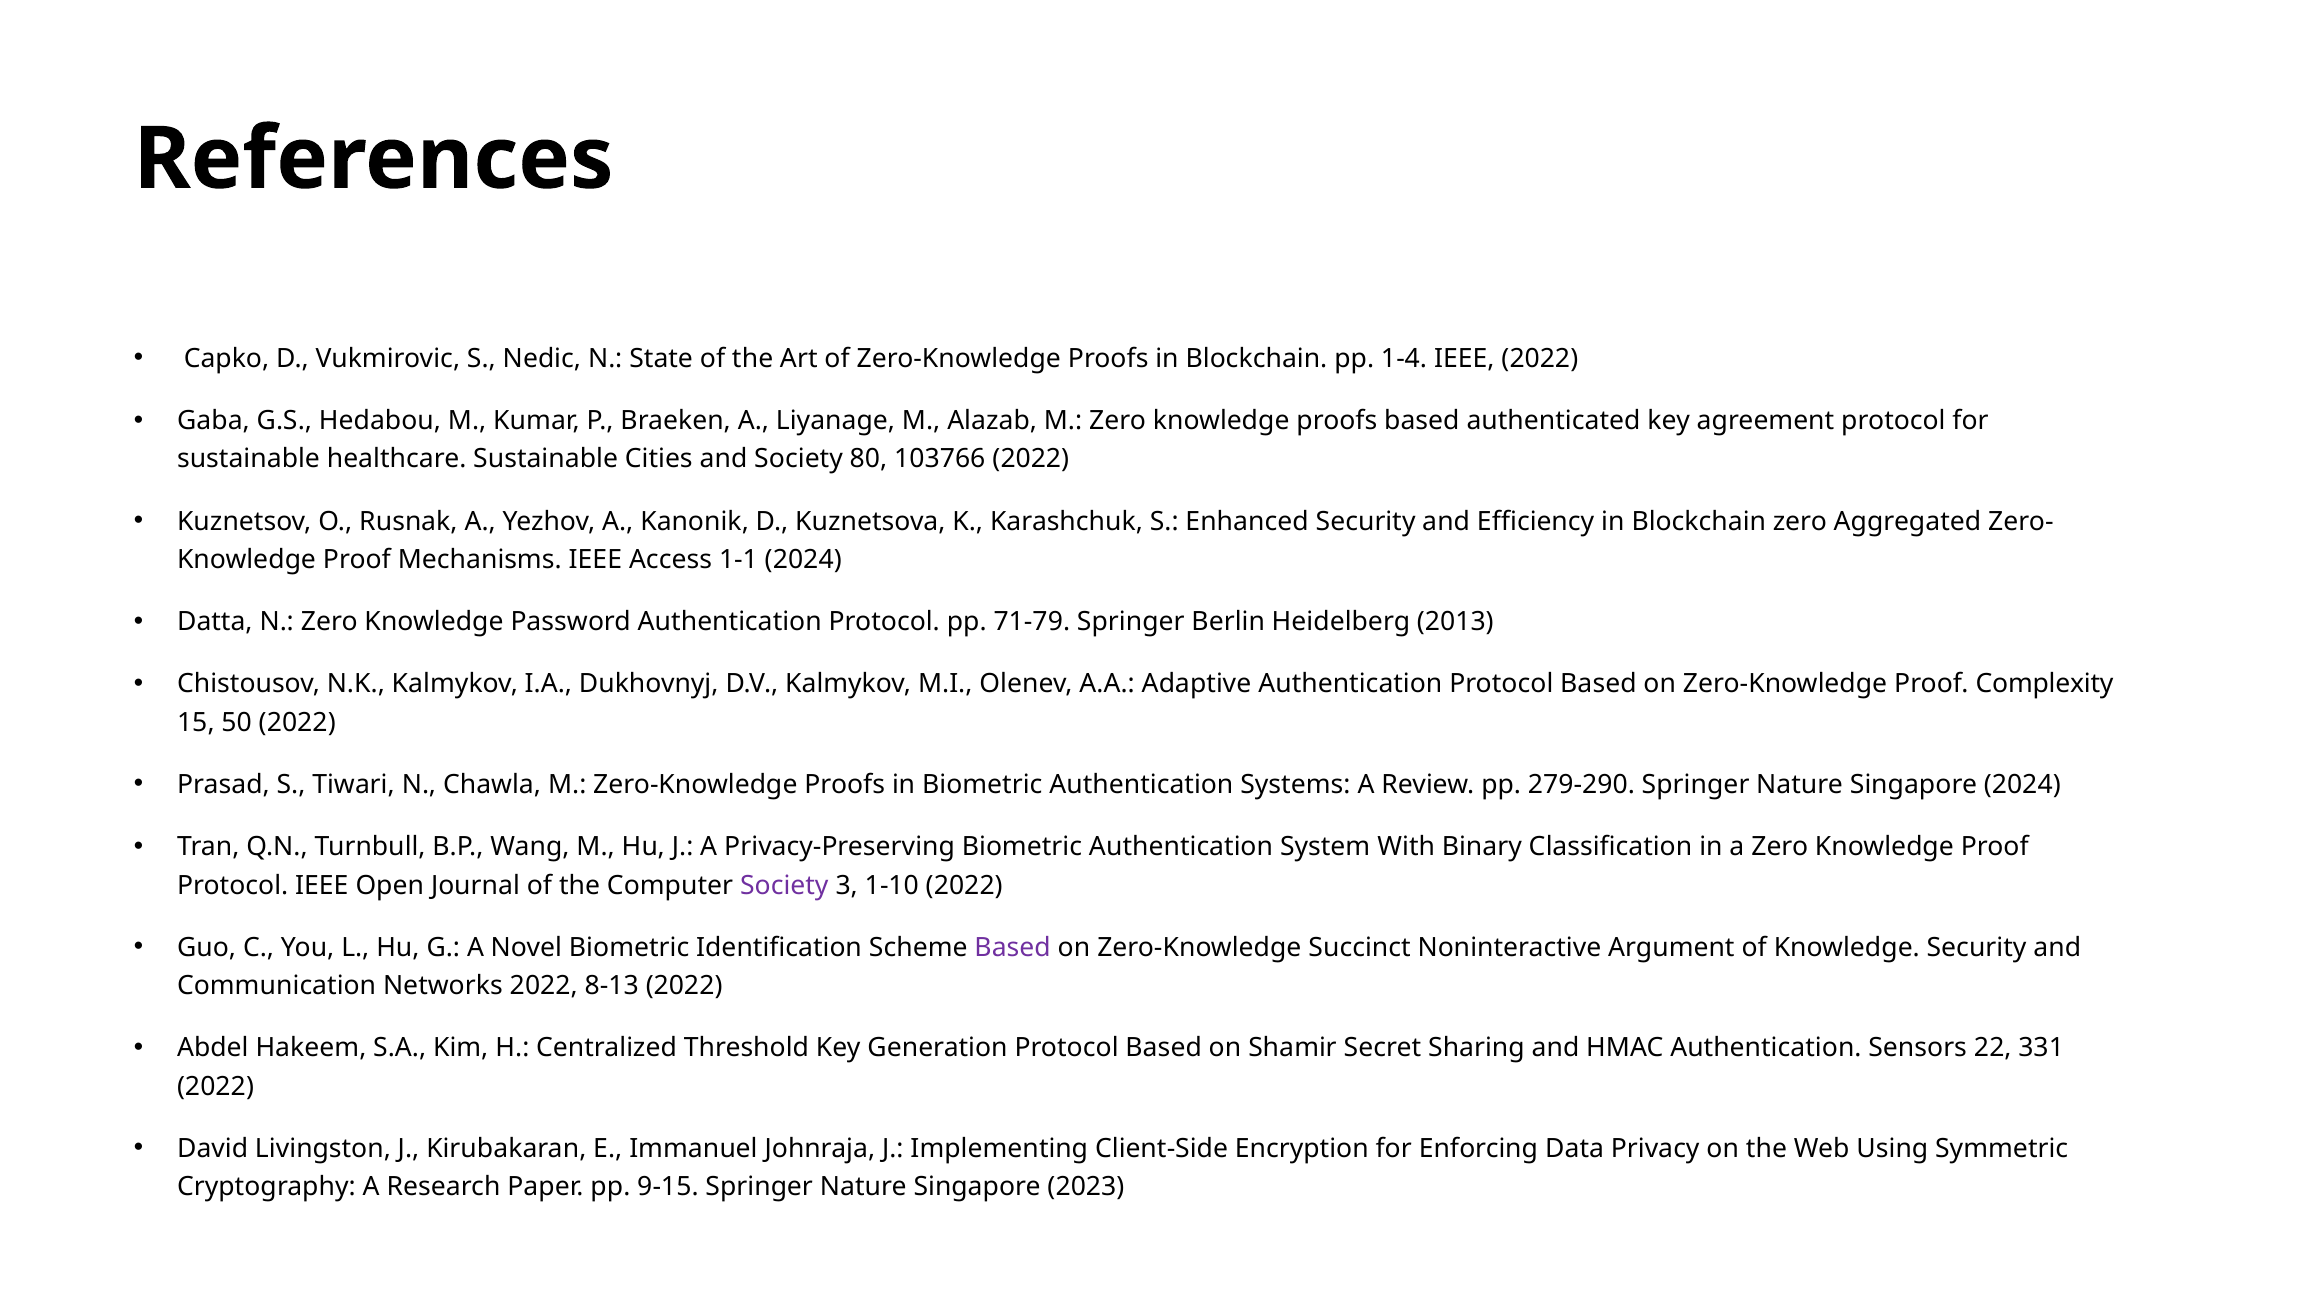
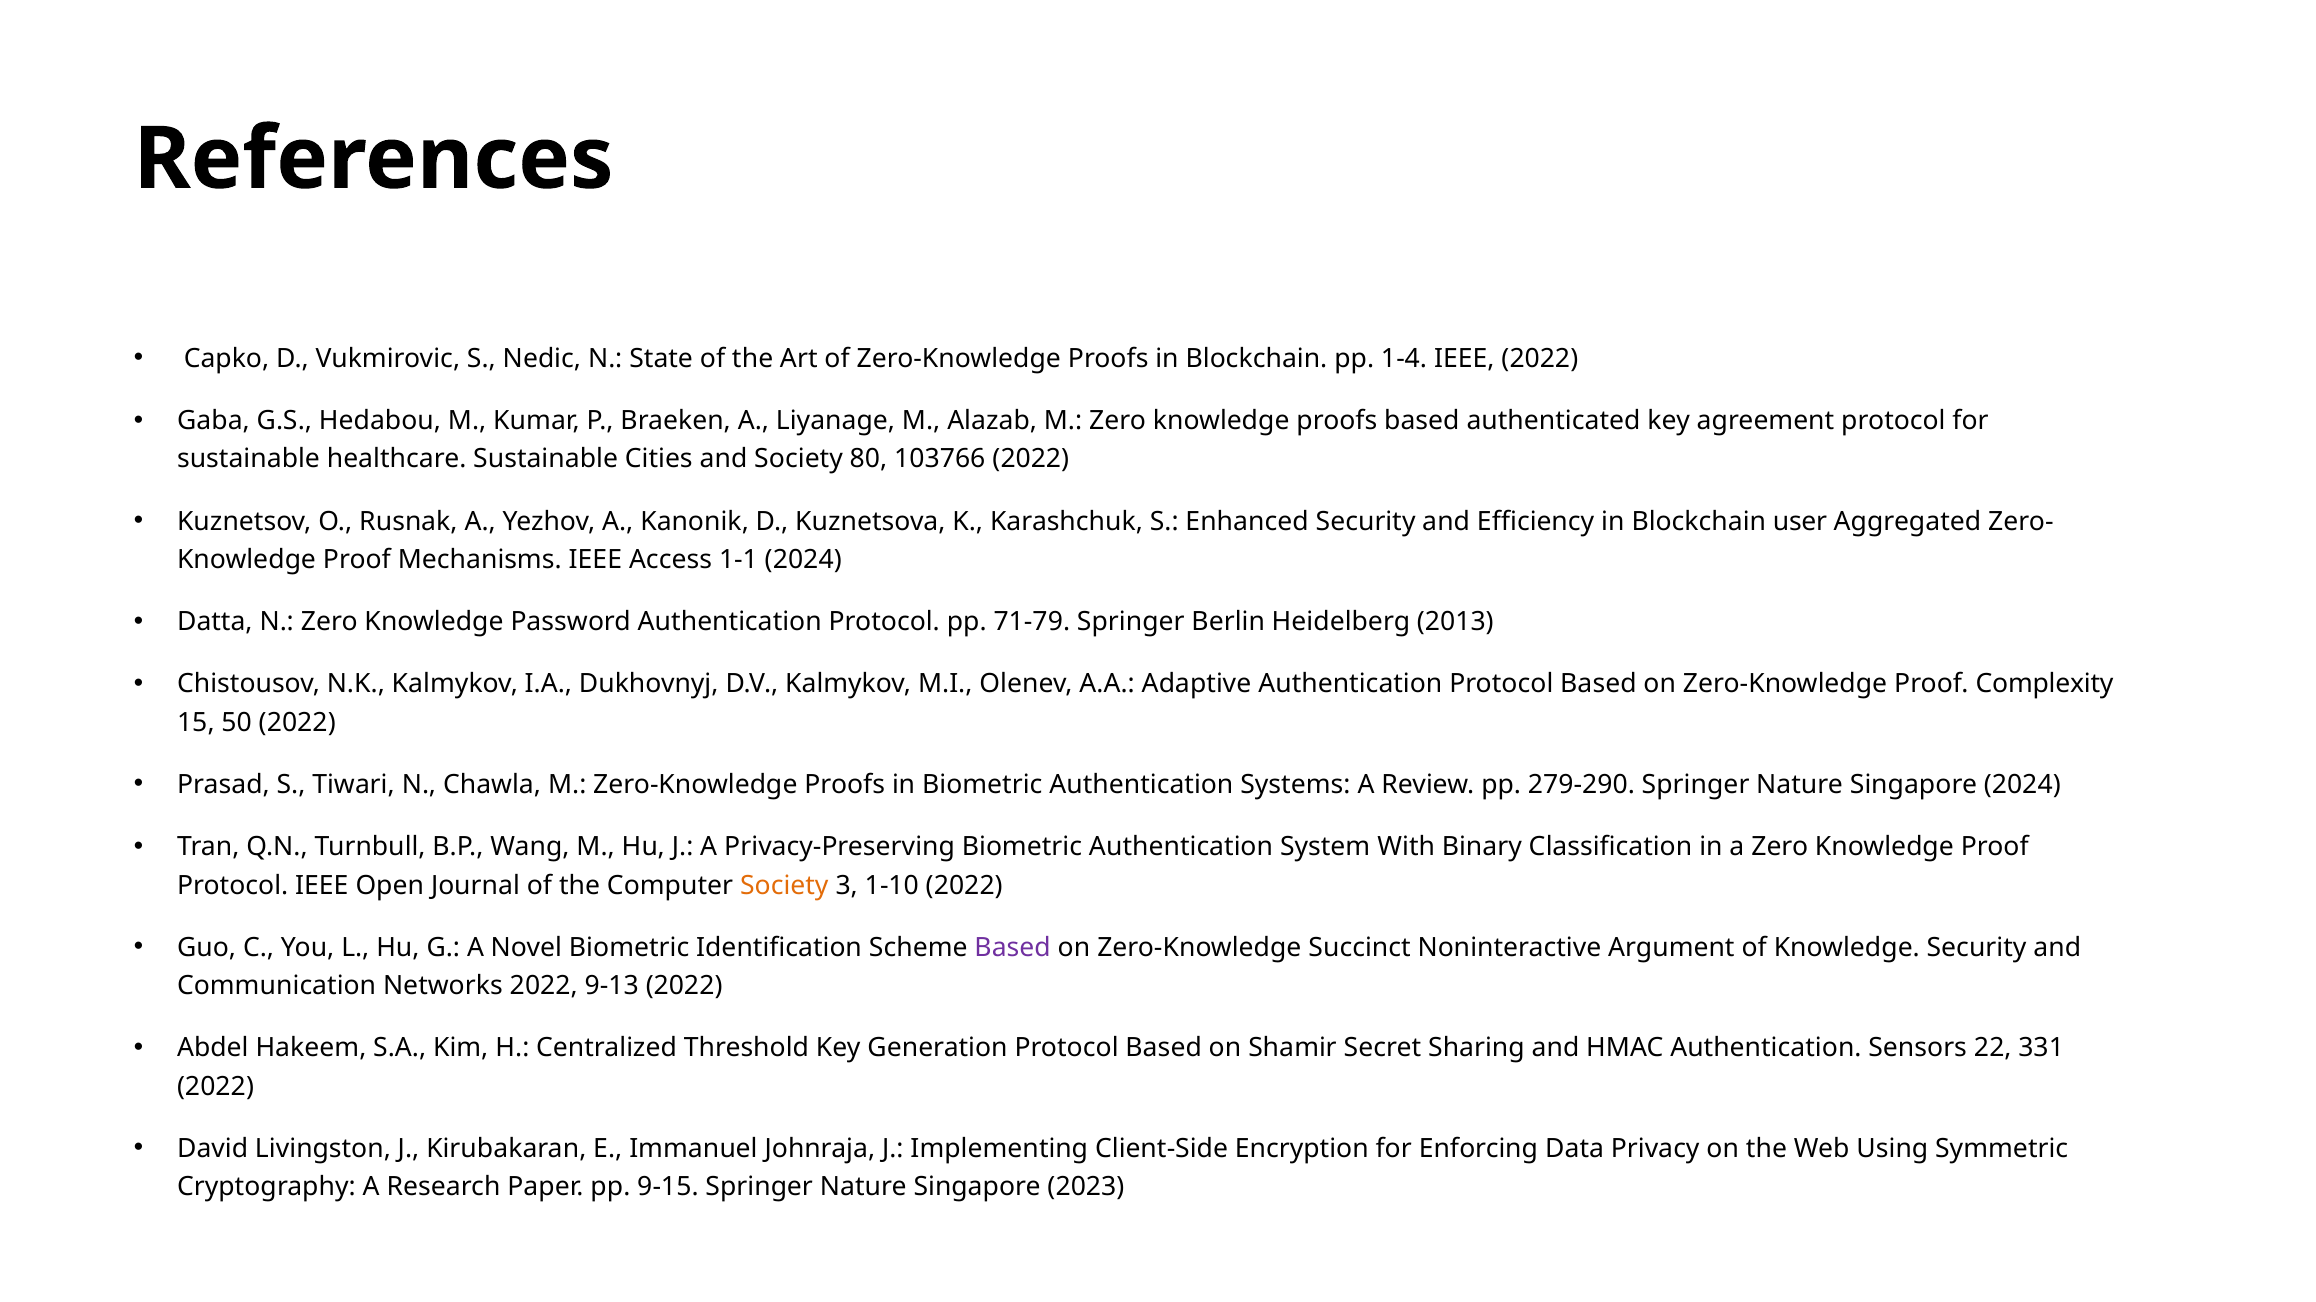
Blockchain zero: zero -> user (1800, 522)
Society colour: purple -> orange (784, 886)
8-13: 8-13 -> 9-13 (612, 986)
